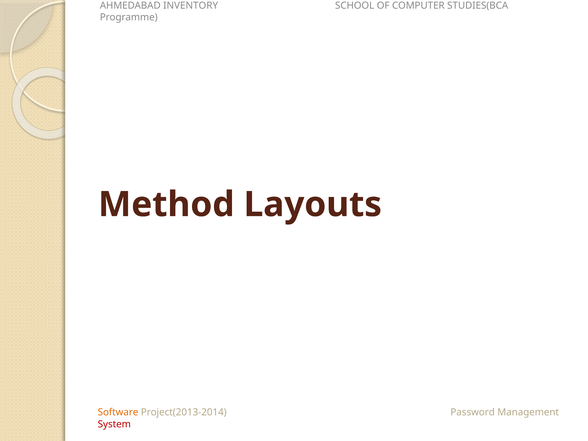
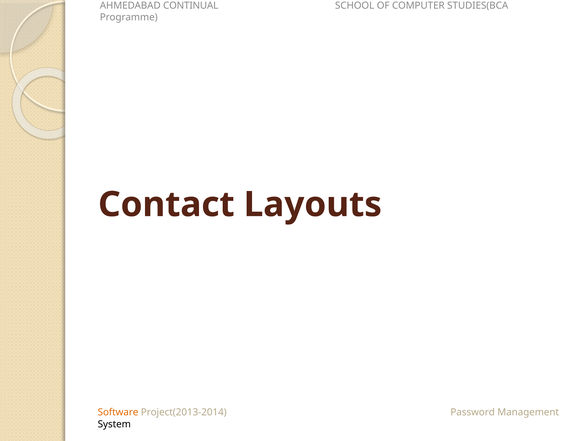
INVENTORY: INVENTORY -> CONTINUAL (191, 5)
Method: Method -> Contact (166, 205)
System colour: red -> black (114, 424)
